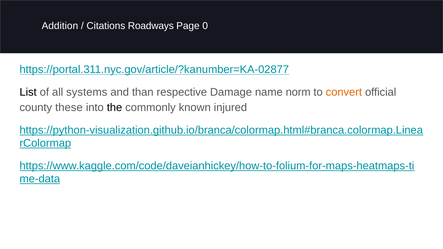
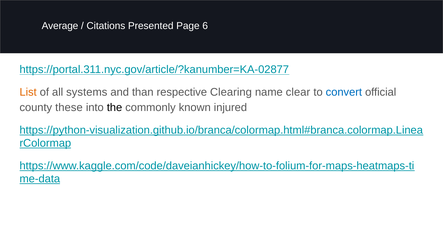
Addition: Addition -> Average (60, 26)
Roadways: Roadways -> Presented (151, 26)
0: 0 -> 6 (205, 26)
List colour: black -> orange (28, 92)
Damage: Damage -> Clearing (231, 92)
norm: norm -> clear (298, 92)
convert colour: orange -> blue (344, 92)
